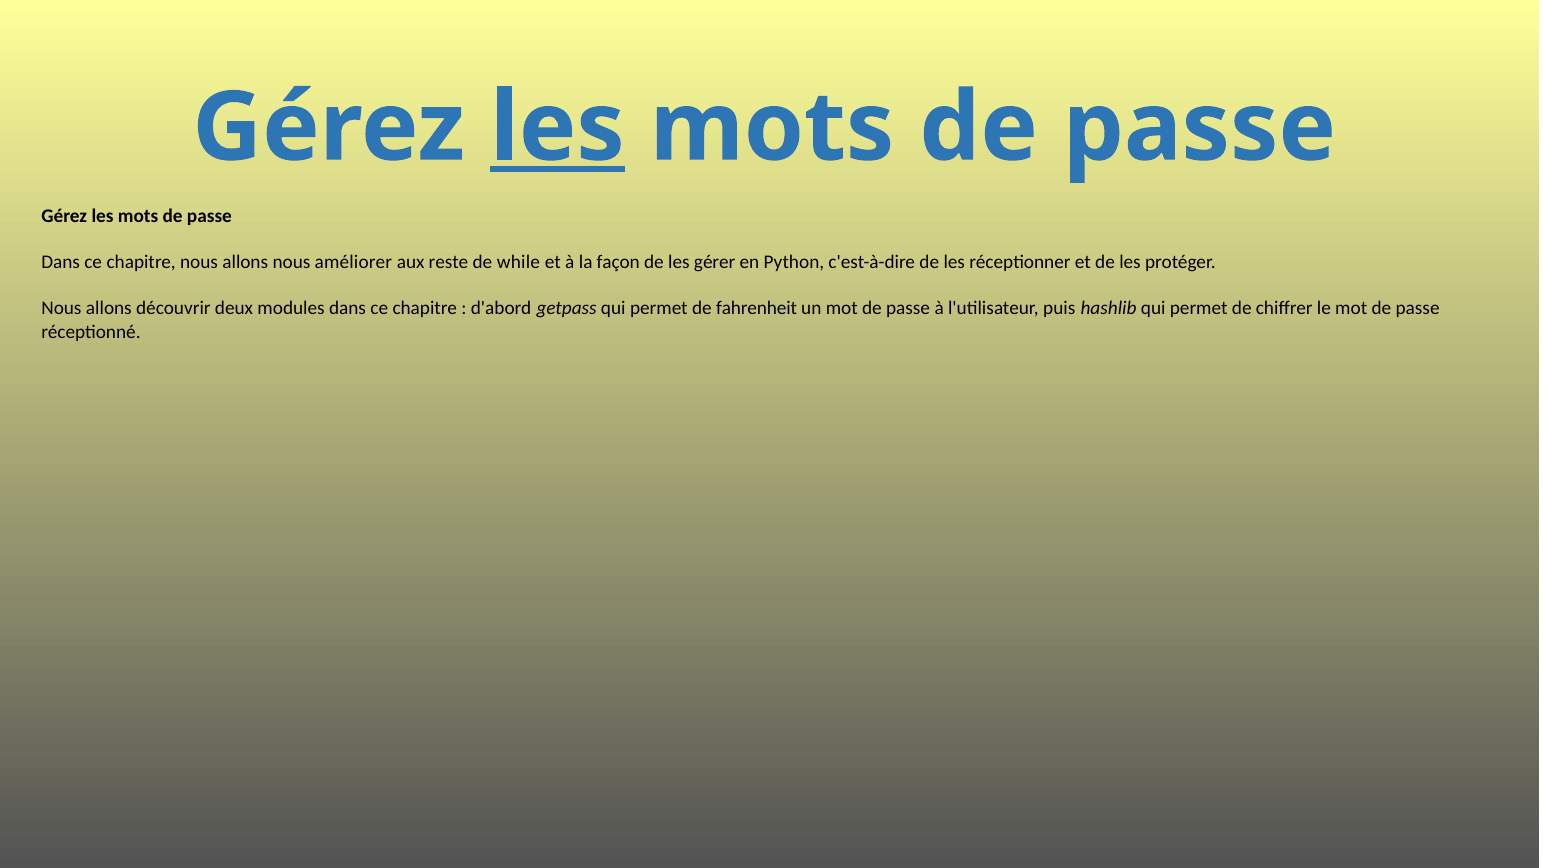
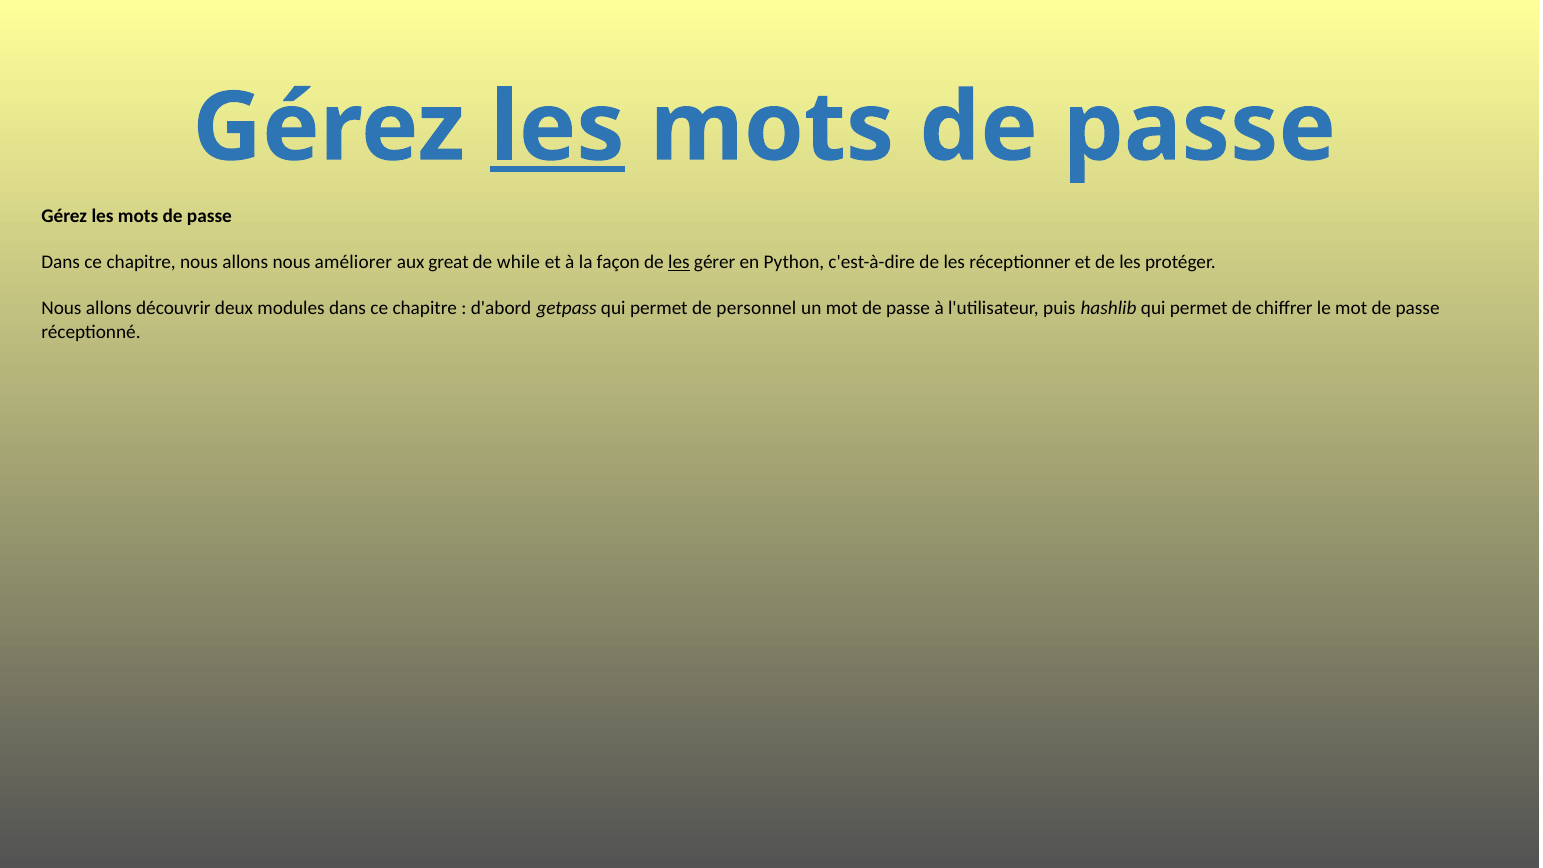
reste: reste -> great (449, 262)
les underline: none -> present (679, 262)
fahrenheit: fahrenheit -> personnel (756, 309)
